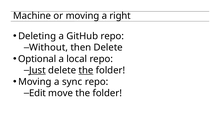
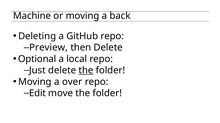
right: right -> back (120, 16)
Without: Without -> Preview (49, 48)
Just underline: present -> none (37, 71)
sync: sync -> over (72, 82)
